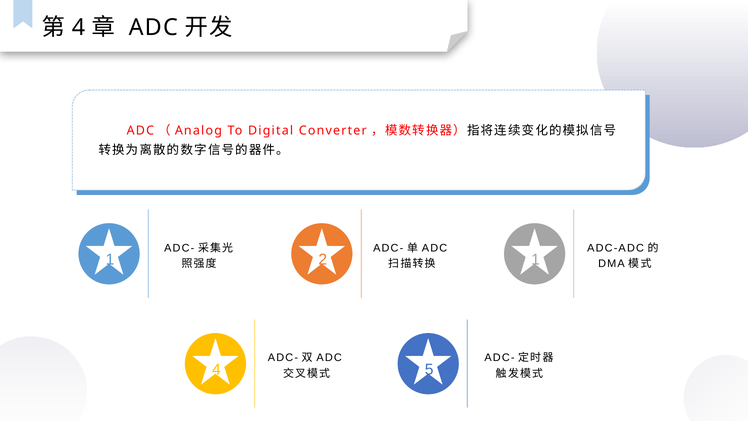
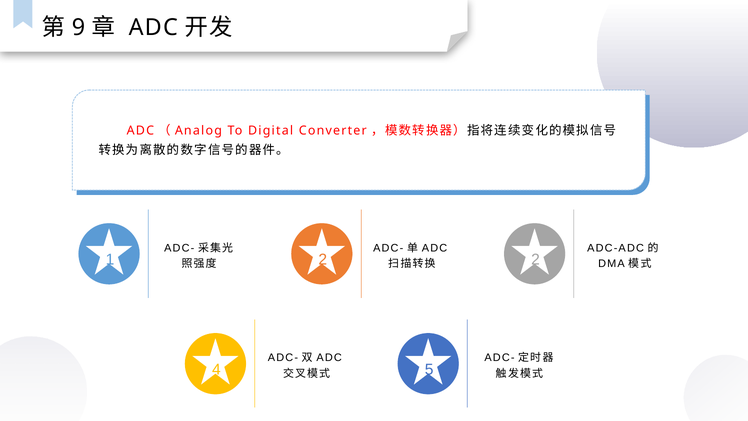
4: 4 -> 9 (78, 27)
2 1: 1 -> 2 (536, 260)
